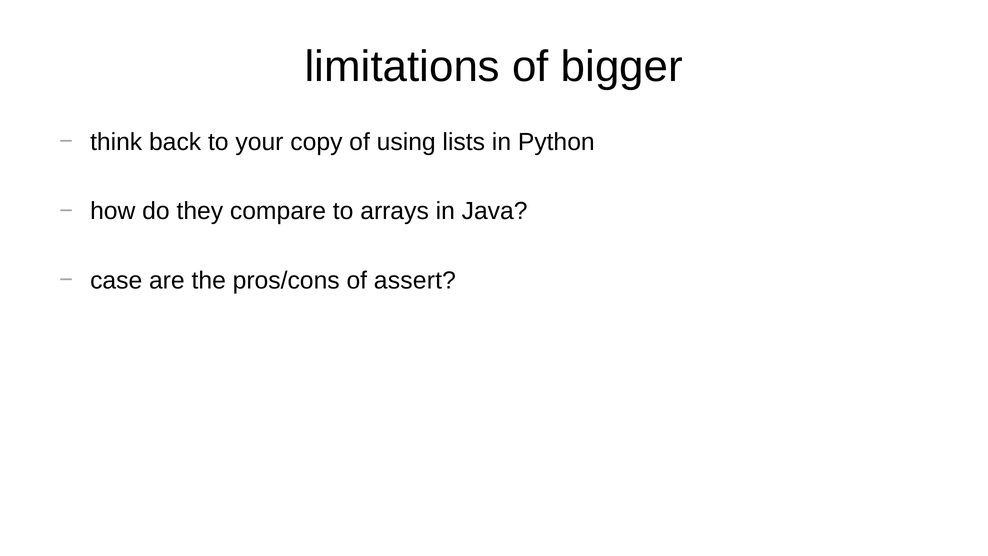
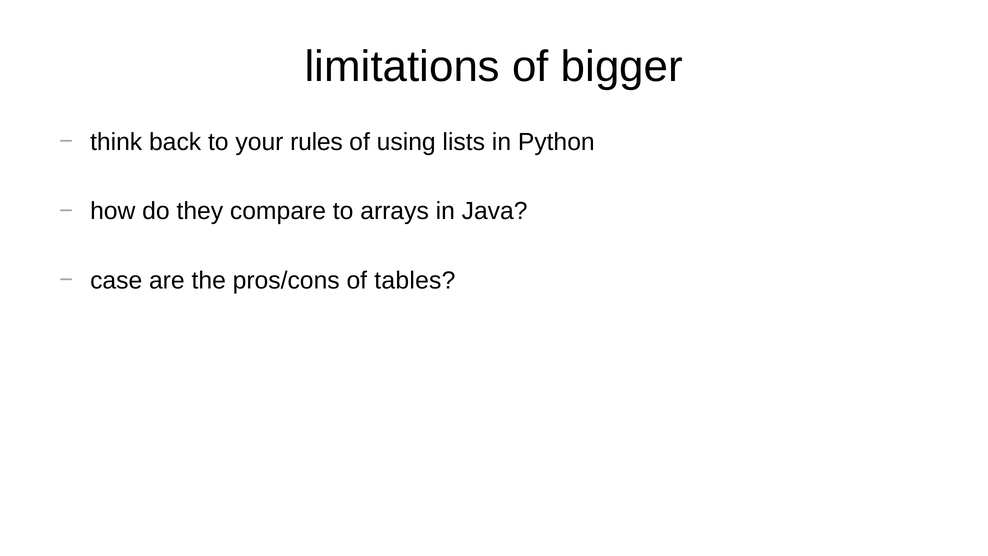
copy: copy -> rules (317, 142)
assert: assert -> tables (415, 280)
